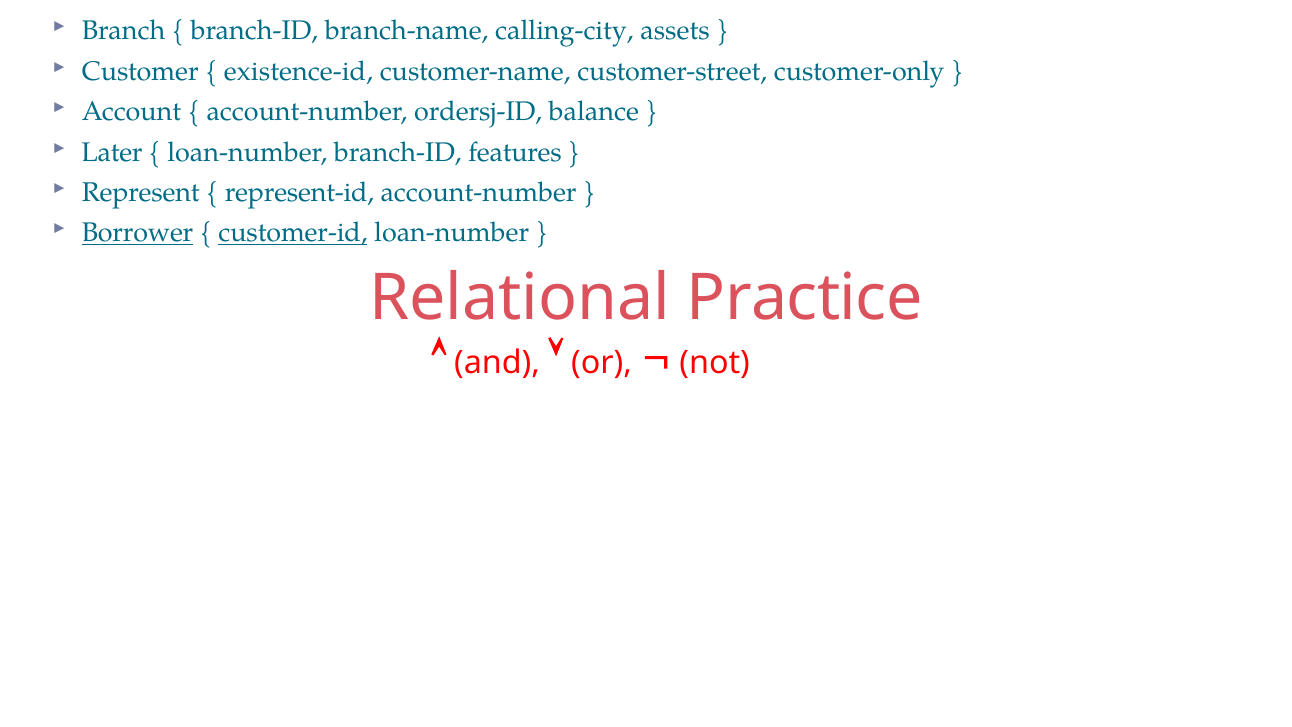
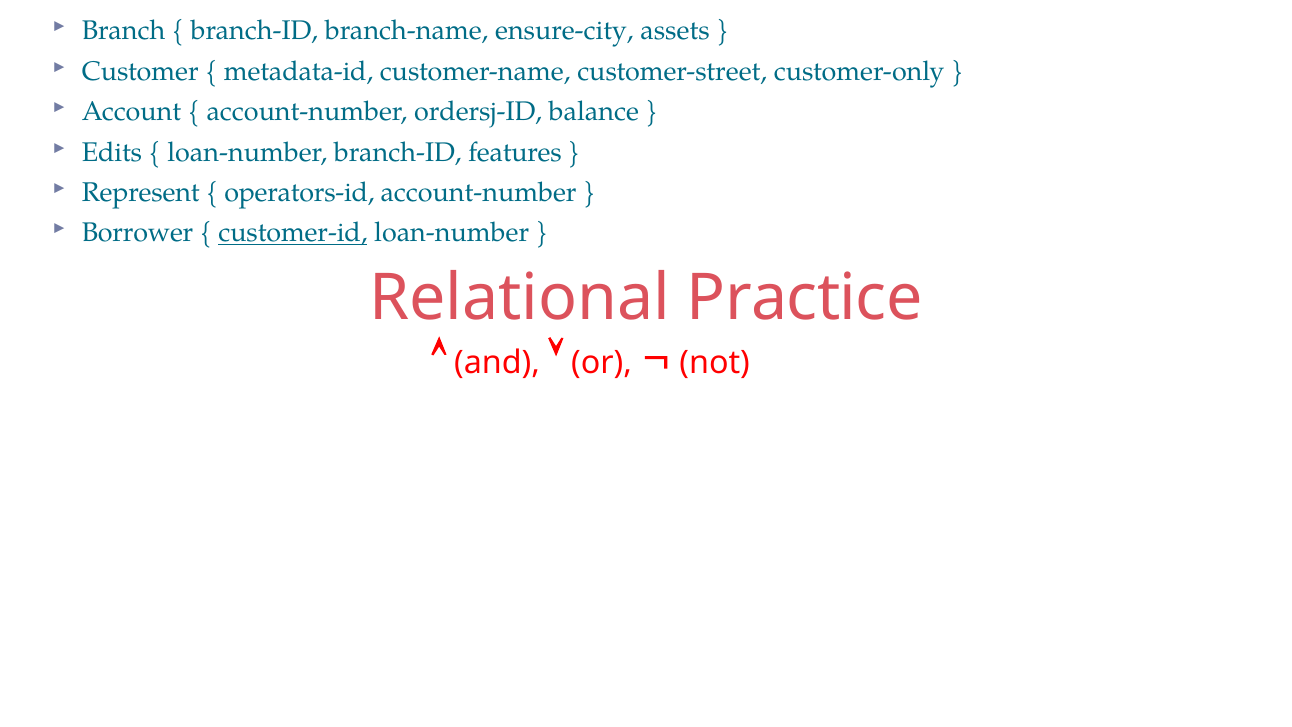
calling-city: calling-city -> ensure-city (564, 31)
existence-id: existence-id -> metadata-id (299, 71)
Later: Later -> Edits (112, 152)
represent-id: represent-id -> operators-id (299, 192)
Borrower underline: present -> none (138, 233)
